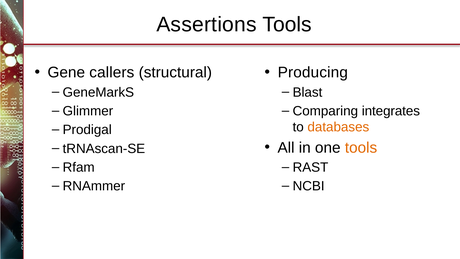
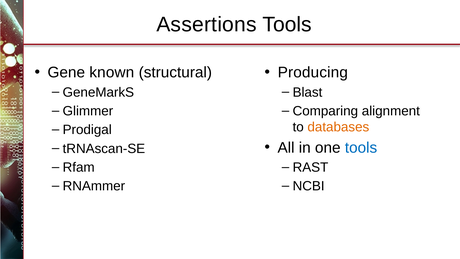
callers: callers -> known (112, 72)
integrates: integrates -> alignment (391, 111)
tools colour: orange -> blue (361, 147)
